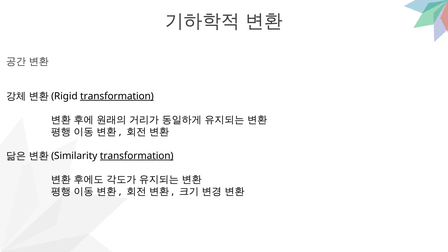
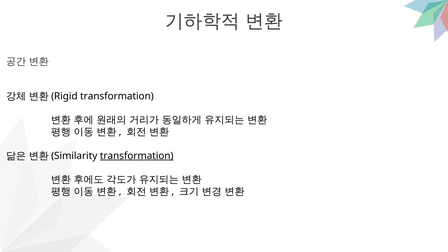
transformation underline: present -> none (117, 96)
